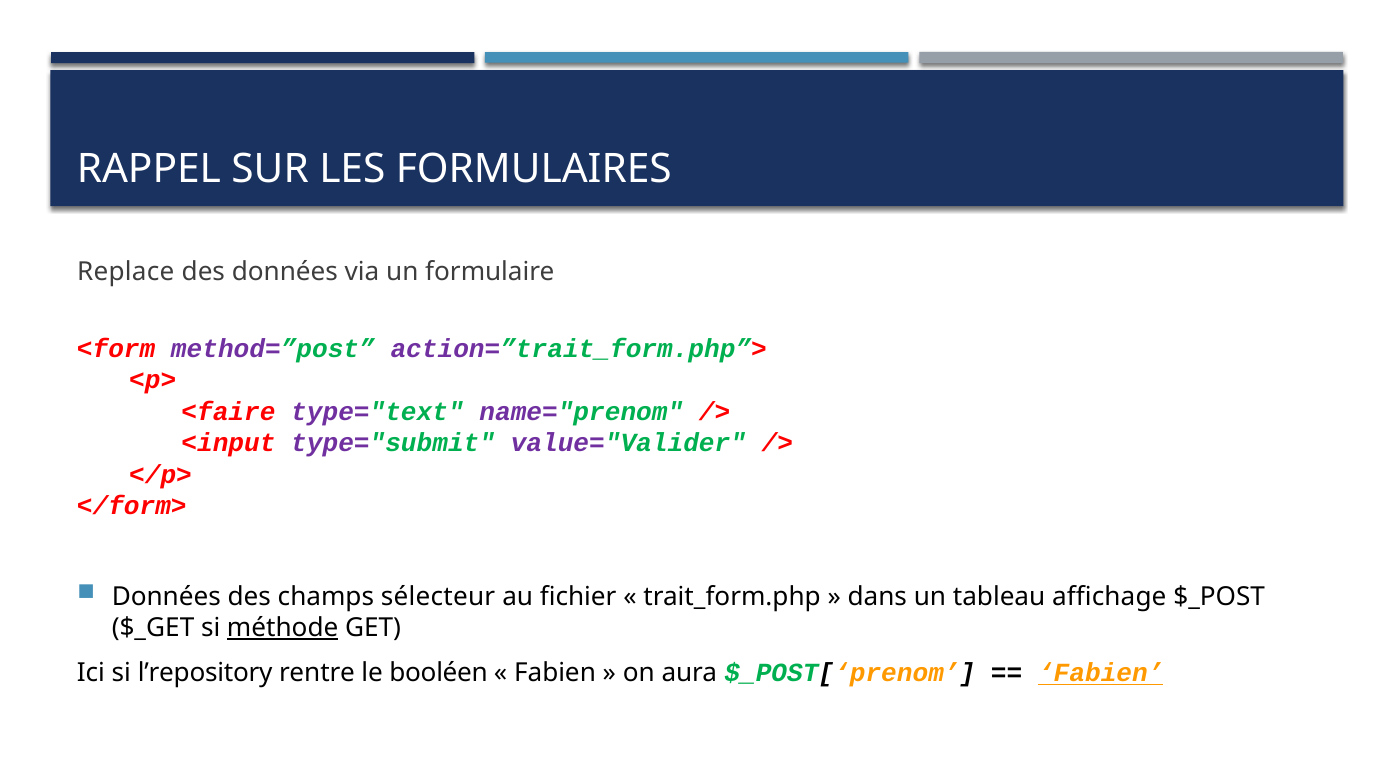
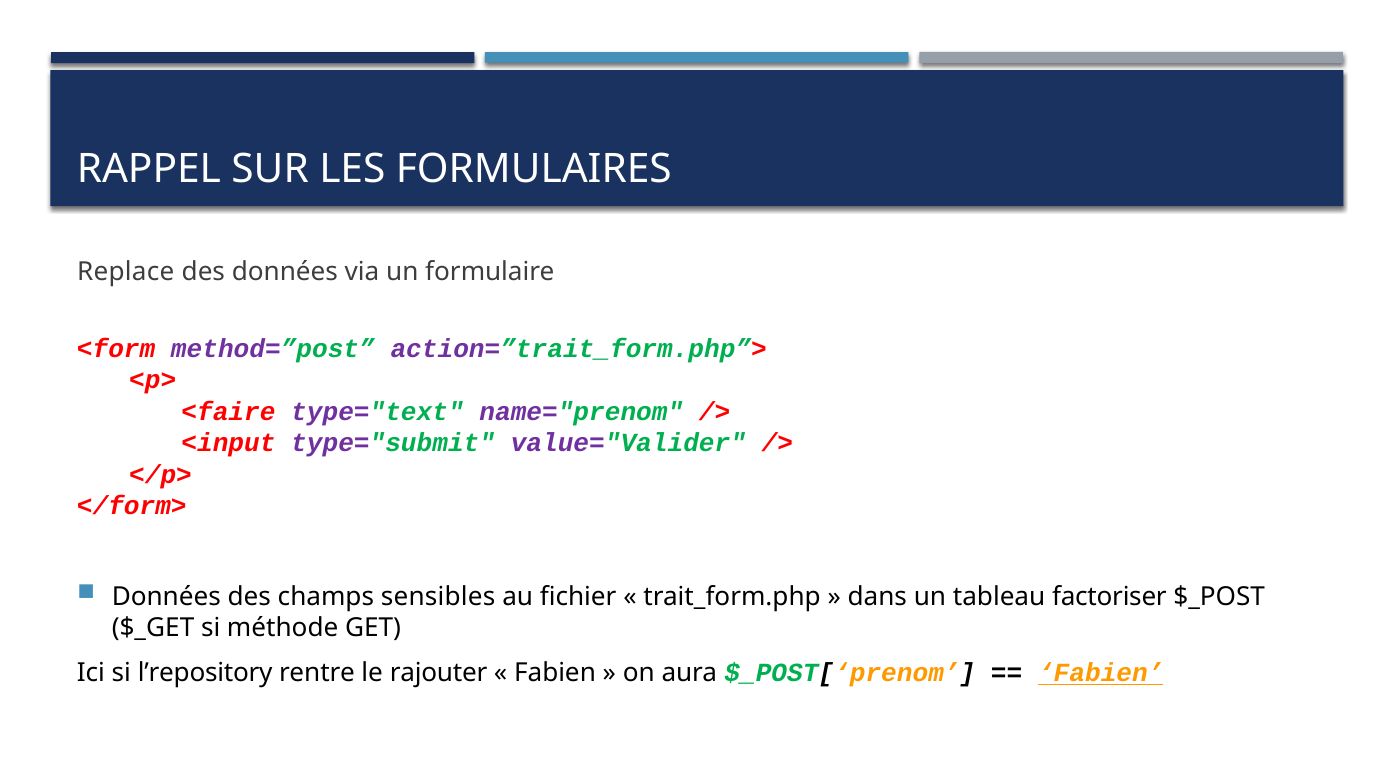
sélecteur: sélecteur -> sensibles (438, 597)
affichage: affichage -> factoriser (1109, 597)
méthode underline: present -> none (283, 628)
booléen: booléen -> rajouter (439, 673)
